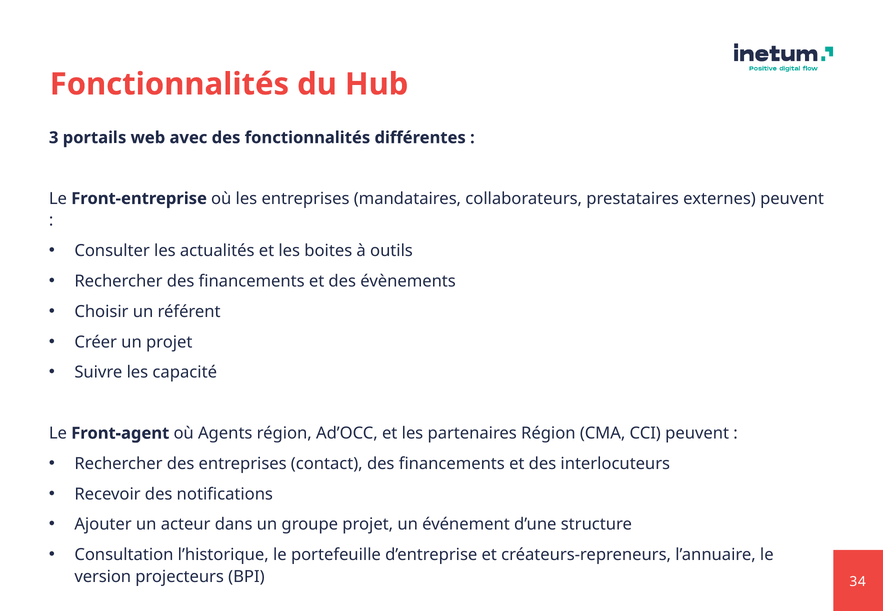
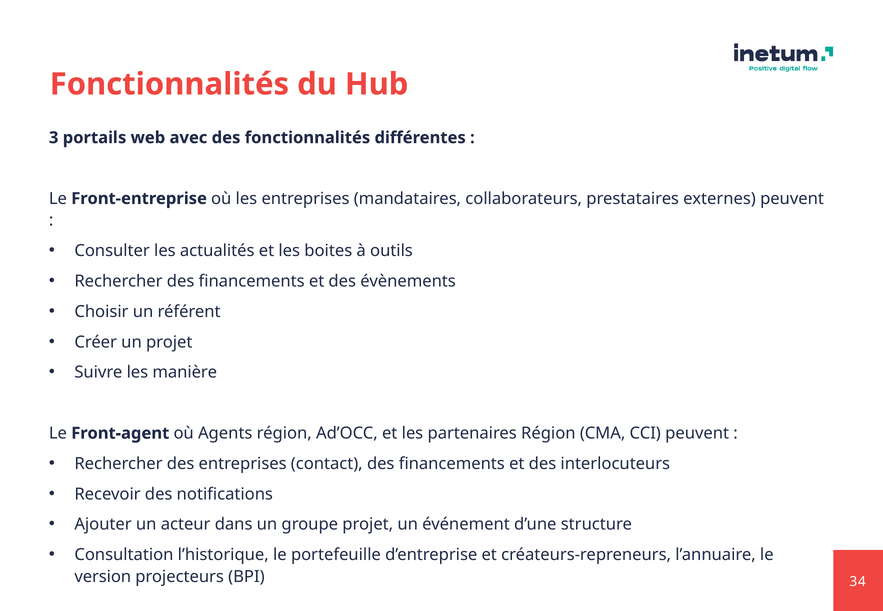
capacité: capacité -> manière (185, 373)
